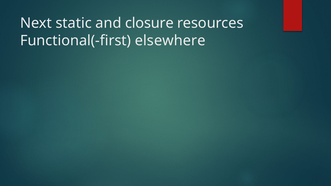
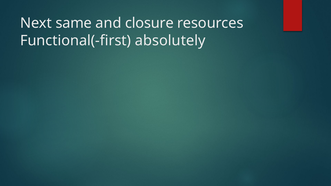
static: static -> same (74, 23)
elsewhere: elsewhere -> absolutely (170, 41)
